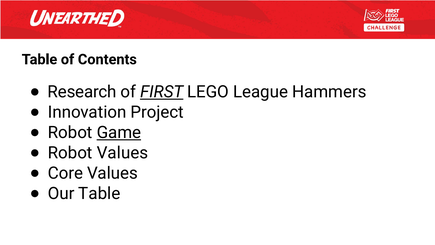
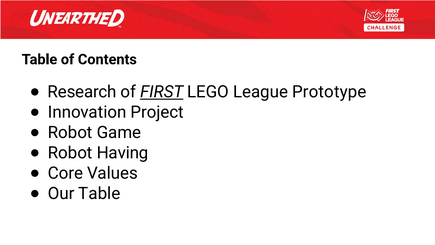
Hammers: Hammers -> Prototype (329, 92)
Game underline: present -> none (119, 133)
Robot Values: Values -> Having (123, 153)
